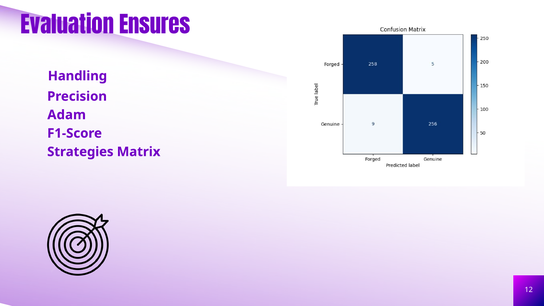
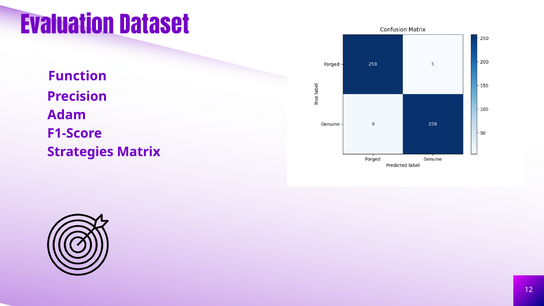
Ensures: Ensures -> Dataset (154, 26)
Handling: Handling -> Function (77, 76)
